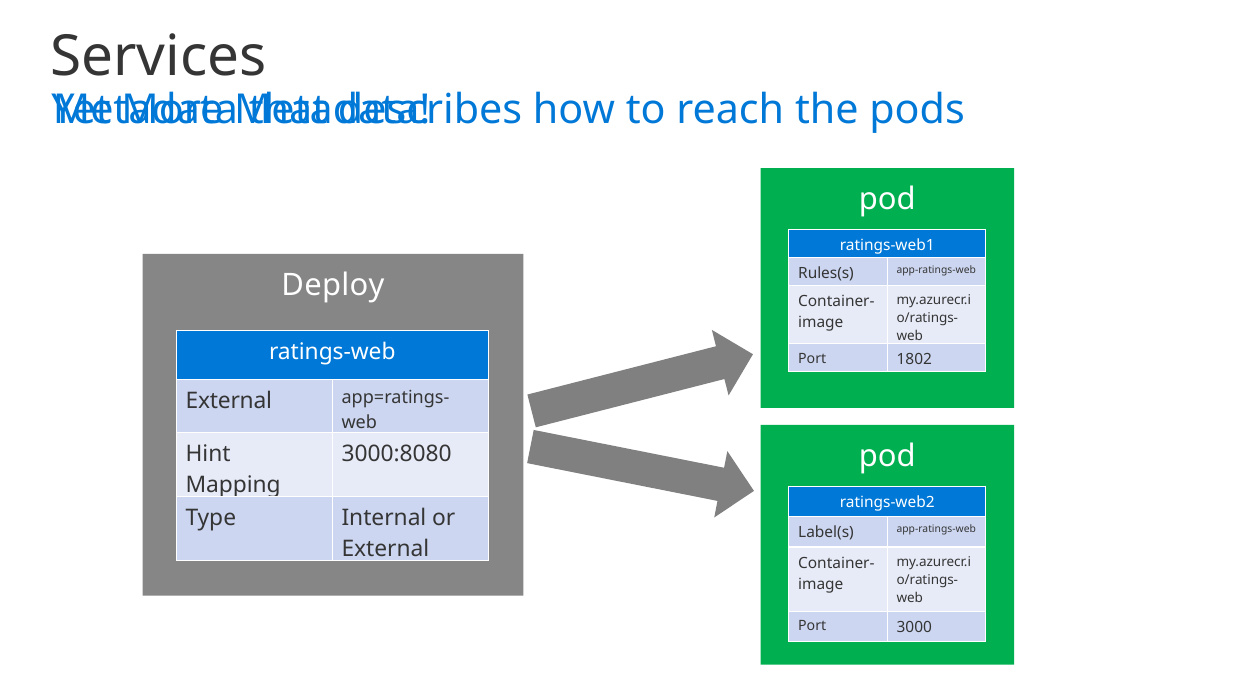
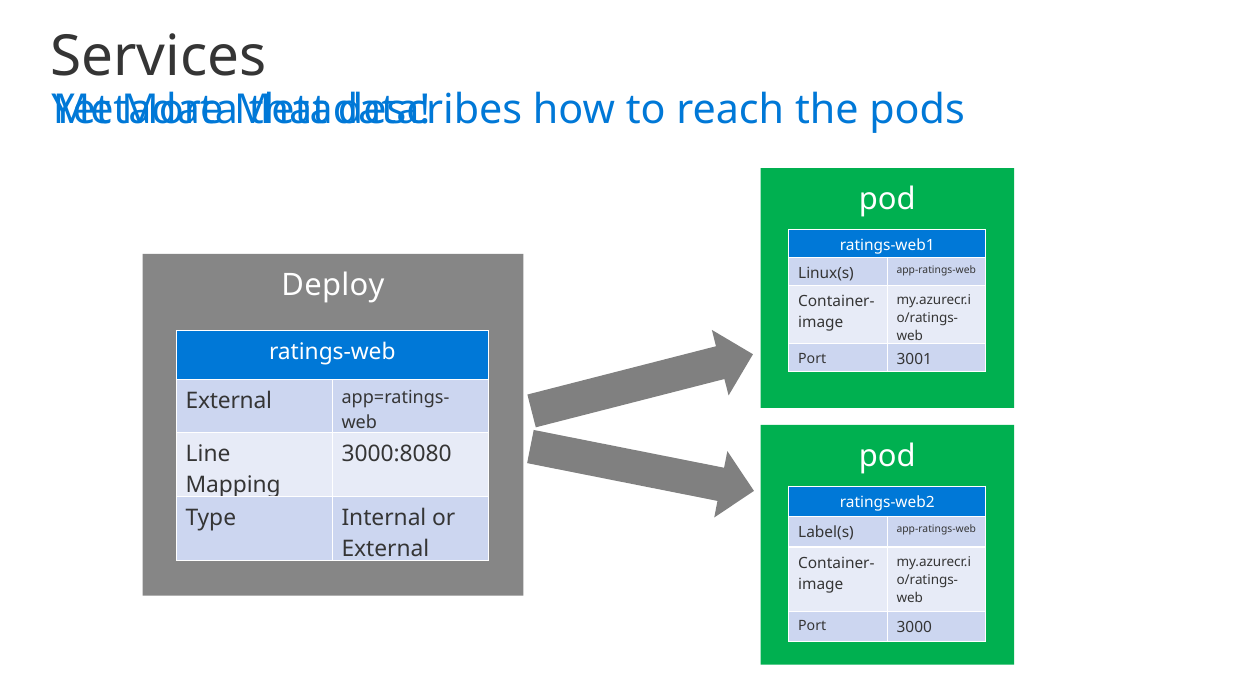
Rules(s: Rules(s -> Linux(s (826, 273)
1802: 1802 -> 3001 (914, 359)
Hint: Hint -> Line (208, 454)
